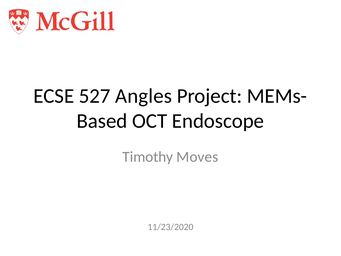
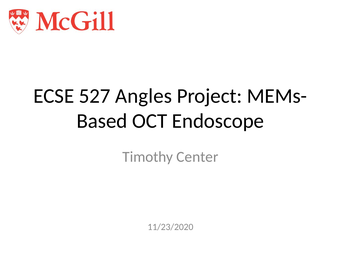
Moves: Moves -> Center (197, 157)
